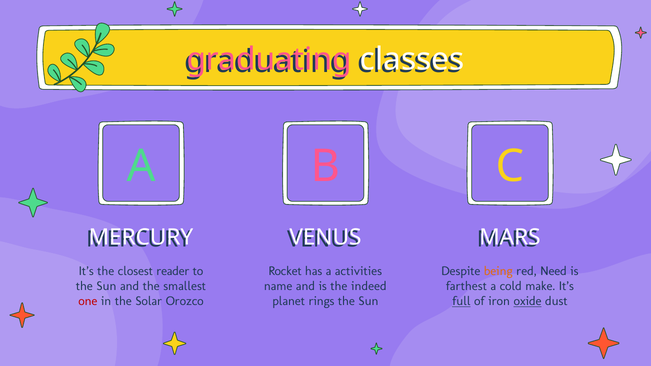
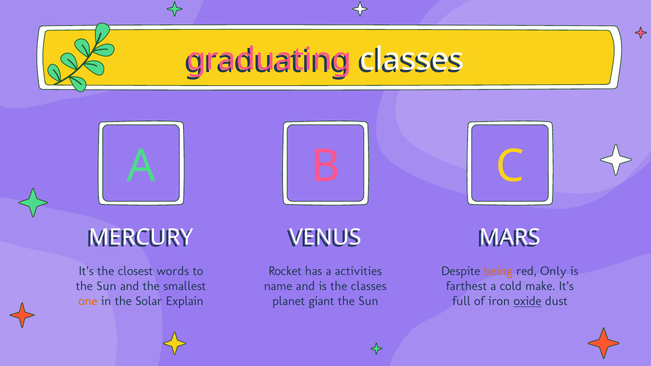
reader: reader -> words (173, 271)
Need: Need -> Only (553, 271)
the indeed: indeed -> classes (369, 286)
one colour: red -> orange (88, 301)
Orozco: Orozco -> Explain (185, 301)
rings: rings -> giant (321, 301)
full underline: present -> none (461, 301)
